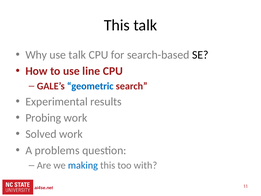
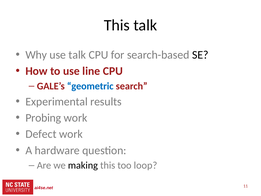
Solved: Solved -> Defect (41, 134)
problems: problems -> hardware (57, 150)
making colour: blue -> black (83, 165)
with: with -> loop (145, 165)
